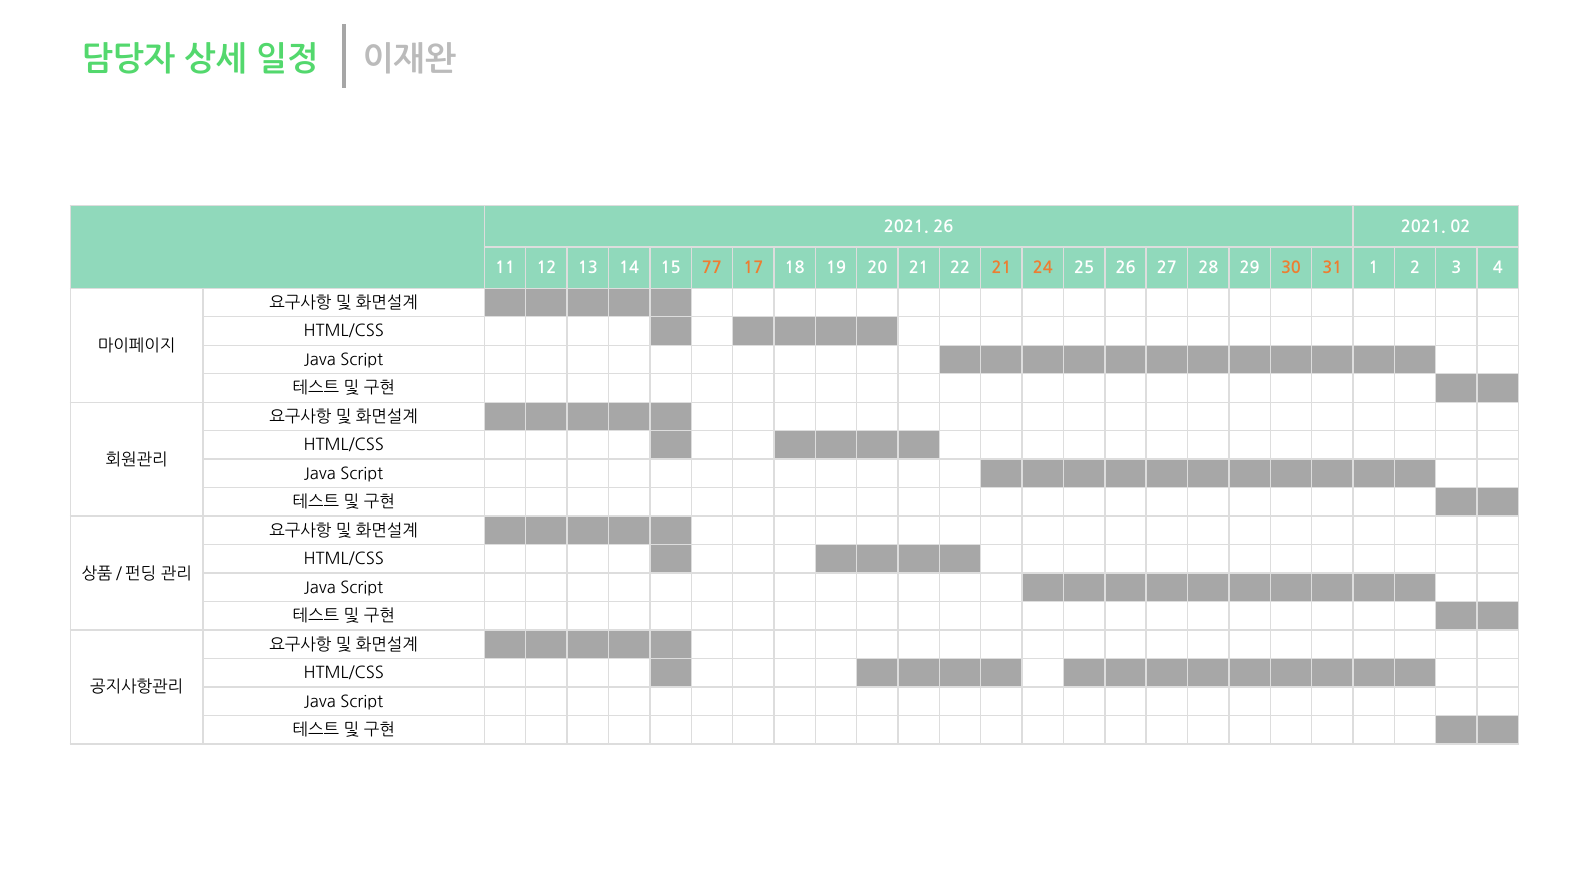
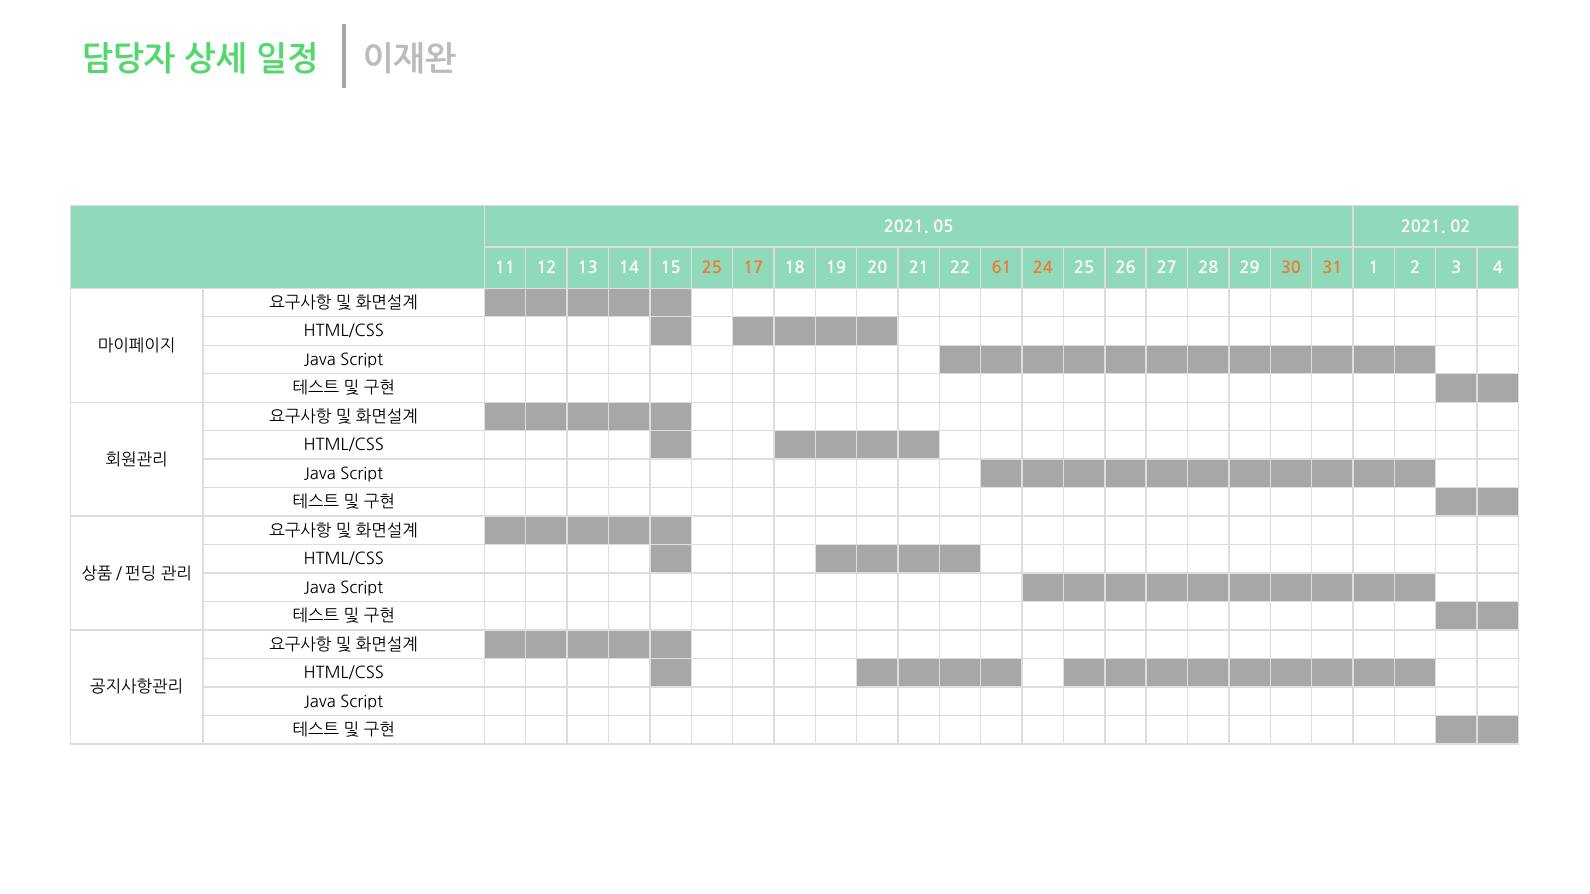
2021 26: 26 -> 05 (943, 227)
15 77: 77 -> 25 (712, 268)
22 21: 21 -> 61 (1002, 268)
